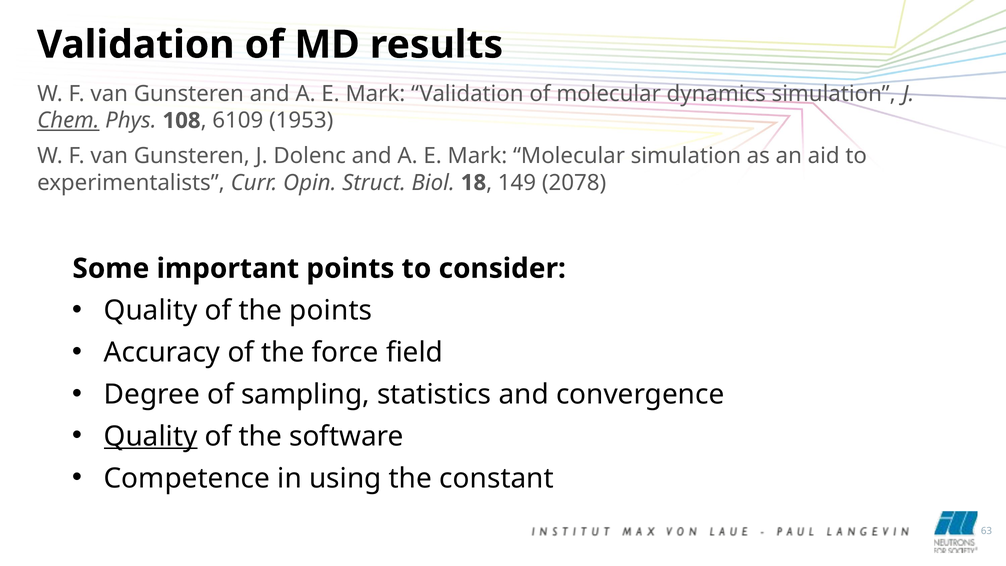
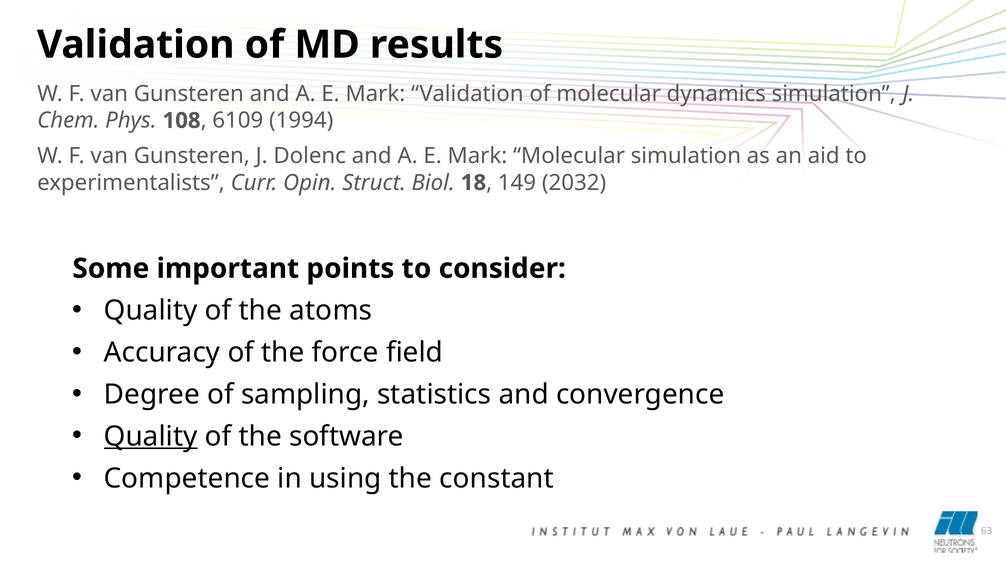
Chem underline: present -> none (68, 121)
1953: 1953 -> 1994 (301, 121)
2078: 2078 -> 2032 (574, 183)
the points: points -> atoms (331, 310)
